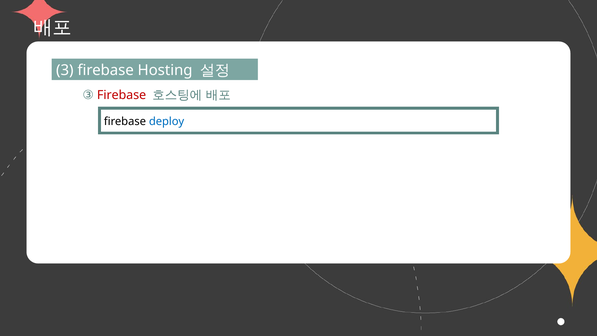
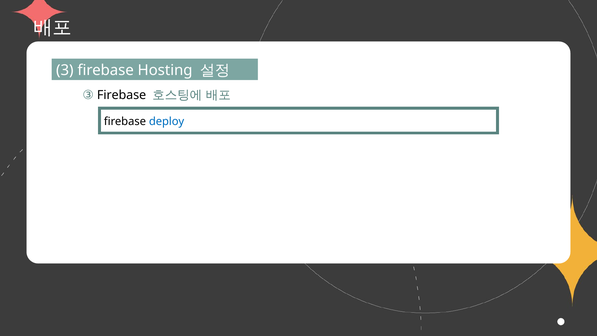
Firebase colour: red -> black (122, 95)
